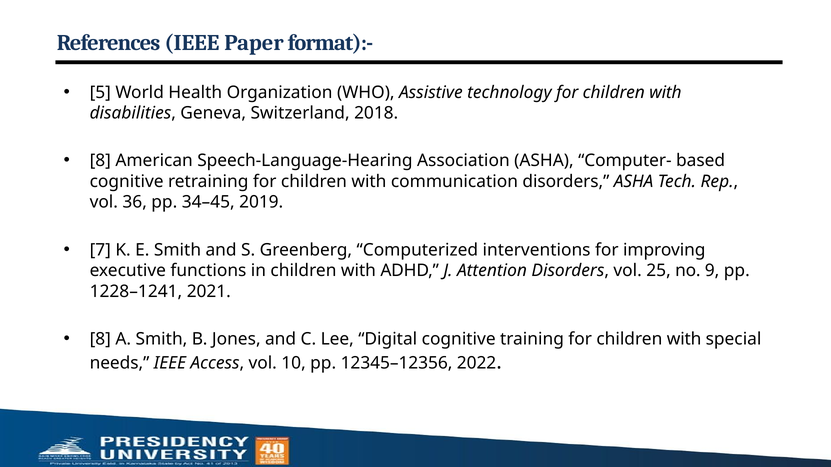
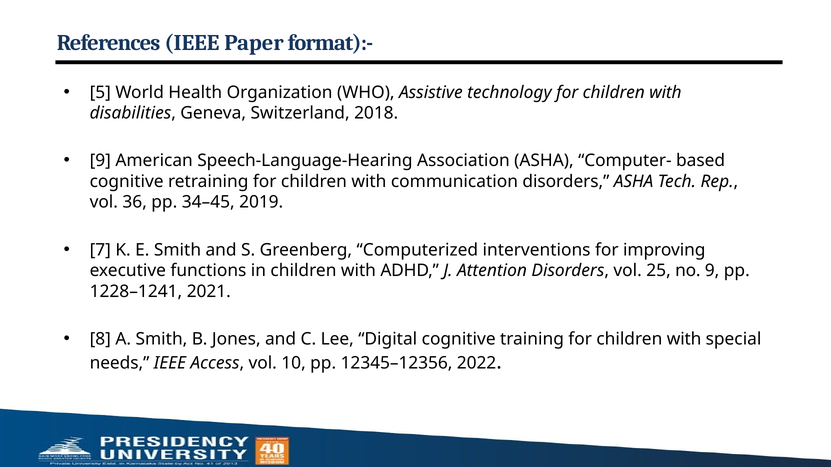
8: 8 -> 9 (100, 161)
